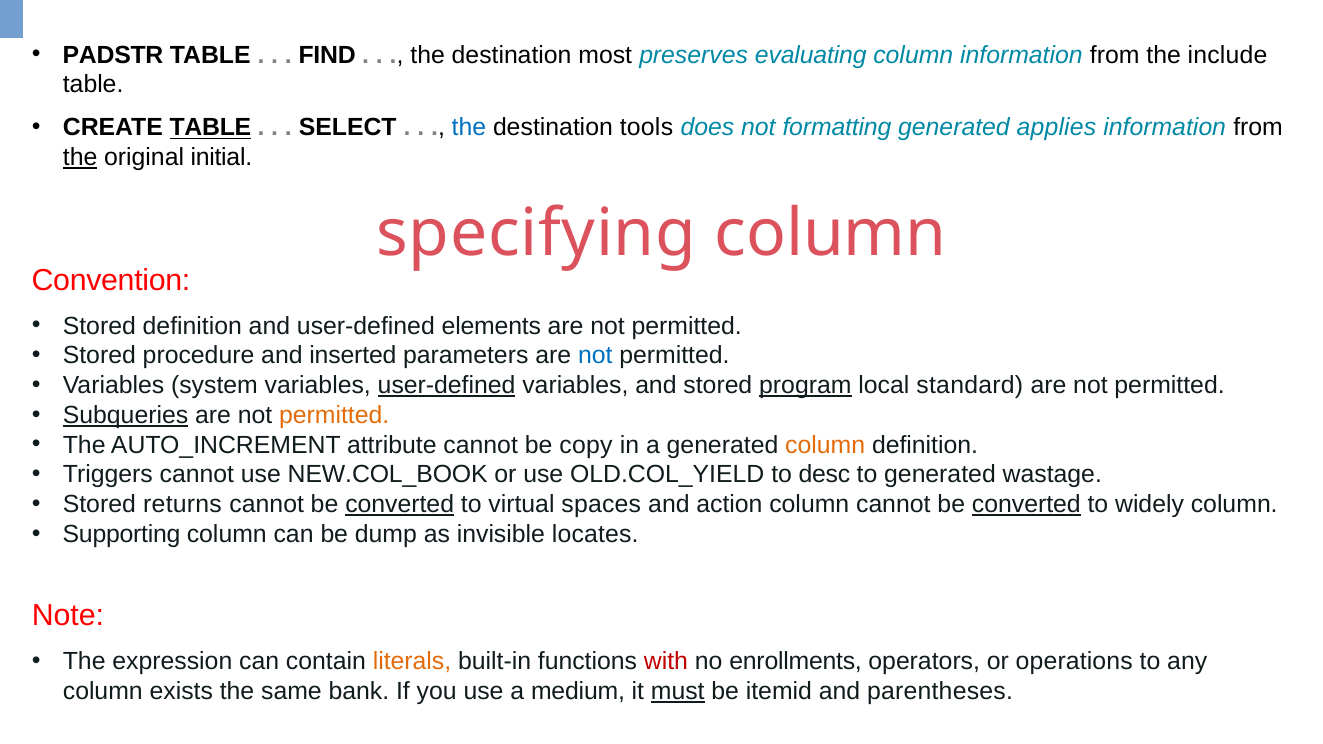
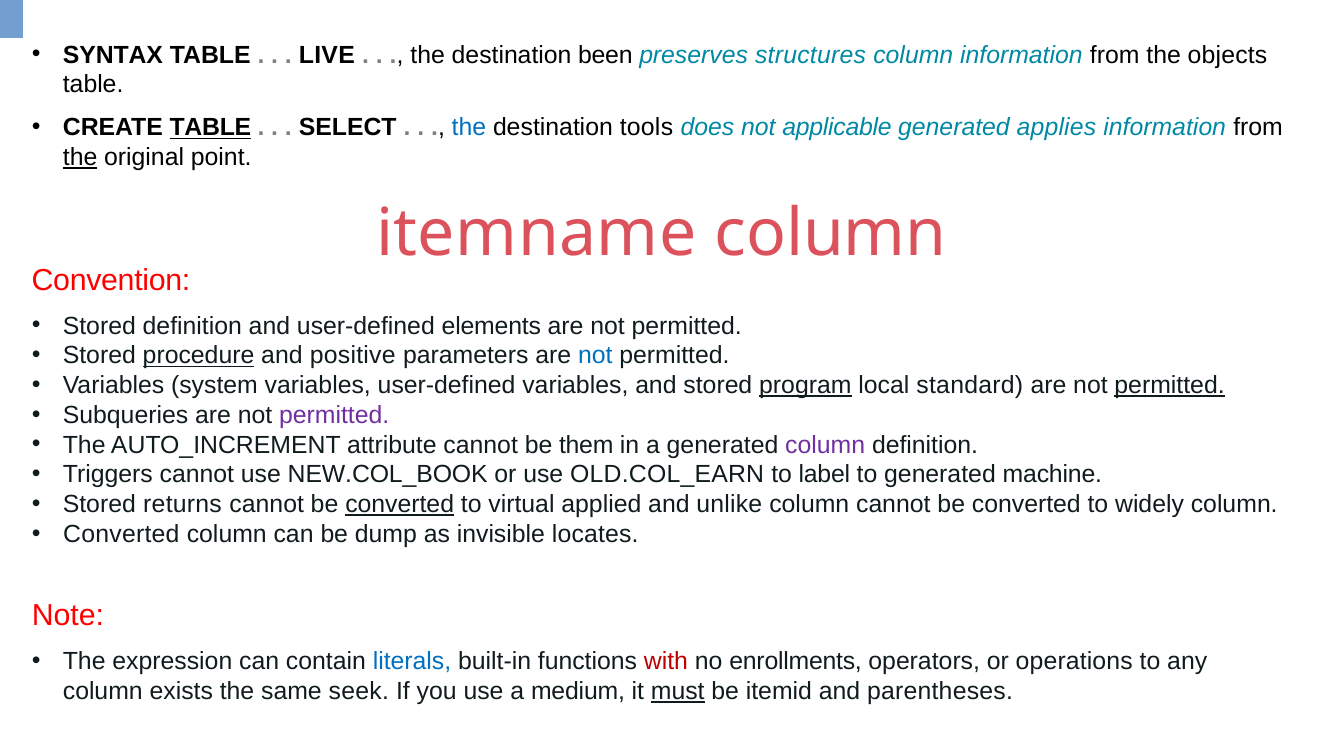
PADSTR: PADSTR -> SYNTAX (113, 55)
FIND: FIND -> LIVE (327, 55)
most: most -> been (605, 55)
evaluating: evaluating -> structures (811, 55)
include: include -> objects (1227, 55)
formatting: formatting -> applicable (837, 128)
initial: initial -> point (221, 157)
specifying: specifying -> itemname (536, 234)
procedure underline: none -> present (199, 356)
inserted: inserted -> positive (353, 356)
user-defined underline: present -> none (447, 386)
permitted underline: none -> present (1170, 386)
Subqueries underline: present -> none (126, 415)
permitted colour: orange -> purple (334, 415)
copy: copy -> them (586, 445)
column colour: orange -> purple (825, 445)
OLD.COL_YIELD: OLD.COL_YIELD -> OLD.COL_EARN (667, 475)
desc: desc -> label (824, 475)
wastage: wastage -> machine (1052, 475)
spaces: spaces -> applied (601, 505)
action: action -> unlike (729, 505)
converted underline: present -> none (1026, 505)
Supporting: Supporting -> Converted (121, 534)
literals colour: orange -> blue (412, 662)
bank: bank -> seek (359, 692)
